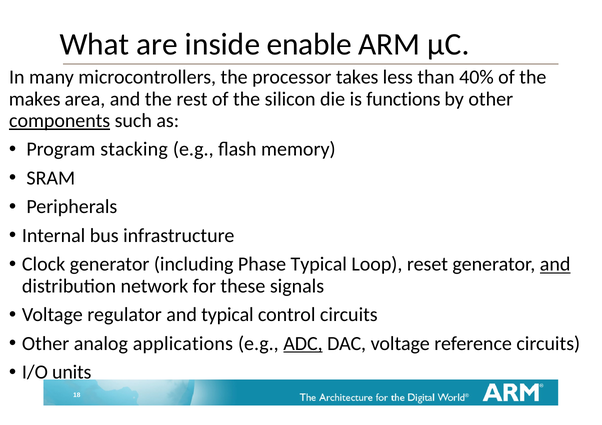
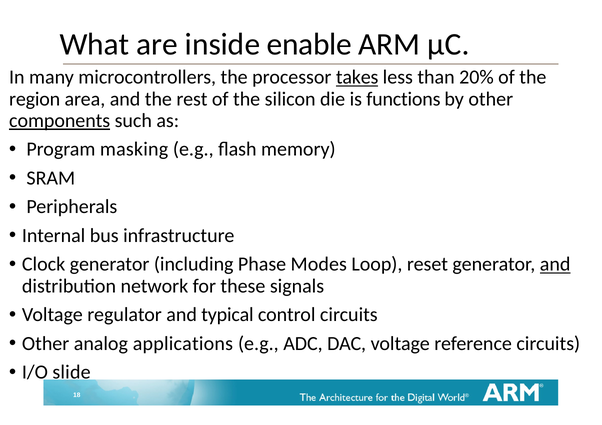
takes underline: none -> present (357, 77)
40%: 40% -> 20% (476, 77)
makes: makes -> region (35, 99)
stacking: stacking -> masking (134, 149)
Phase Typical: Typical -> Modes (319, 265)
ADC underline: present -> none (303, 344)
units: units -> slide (72, 373)
